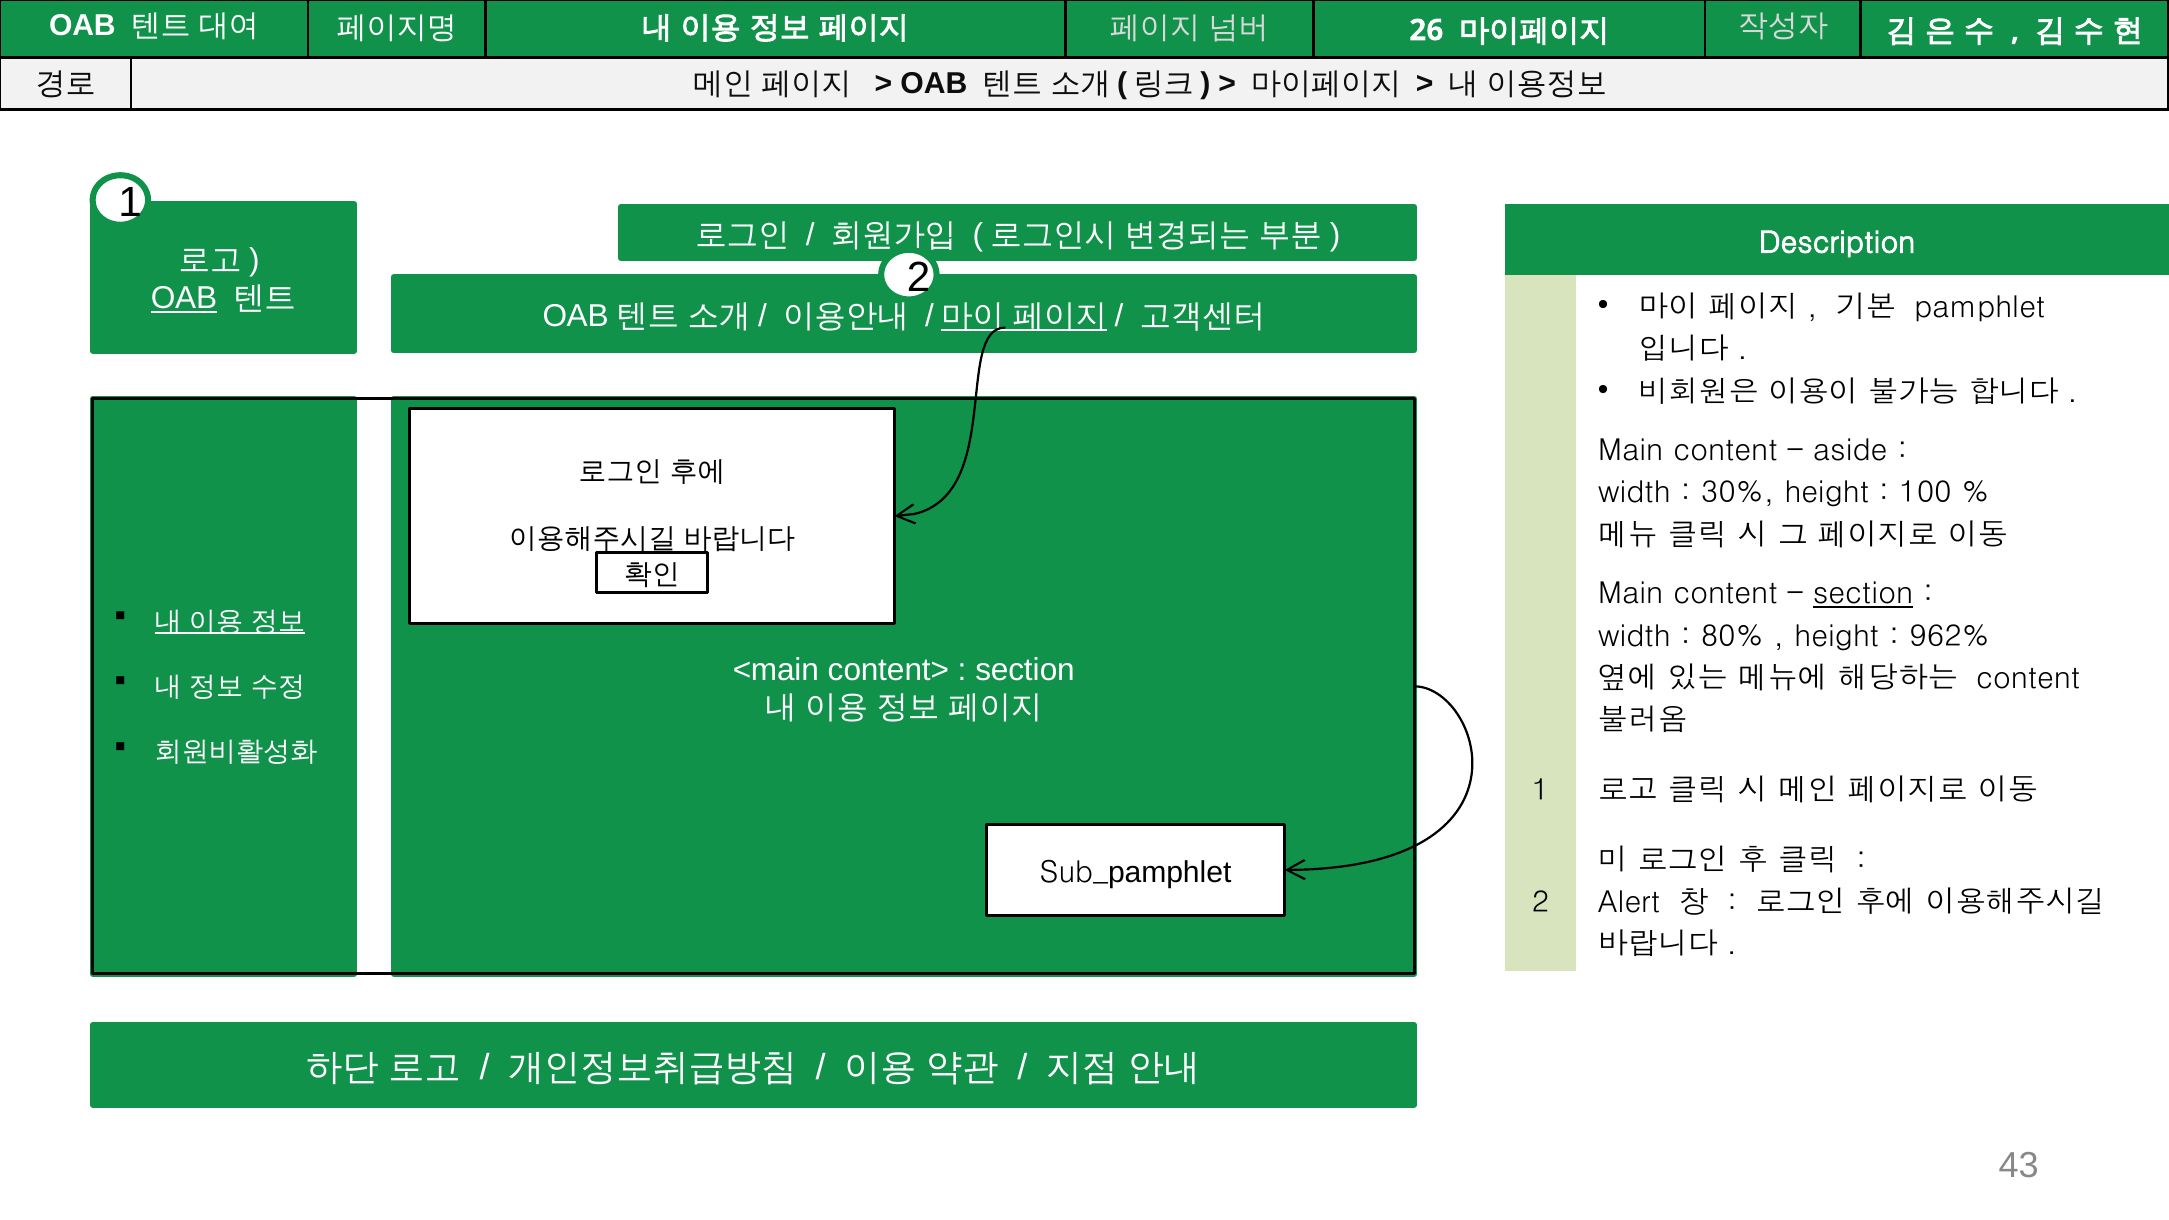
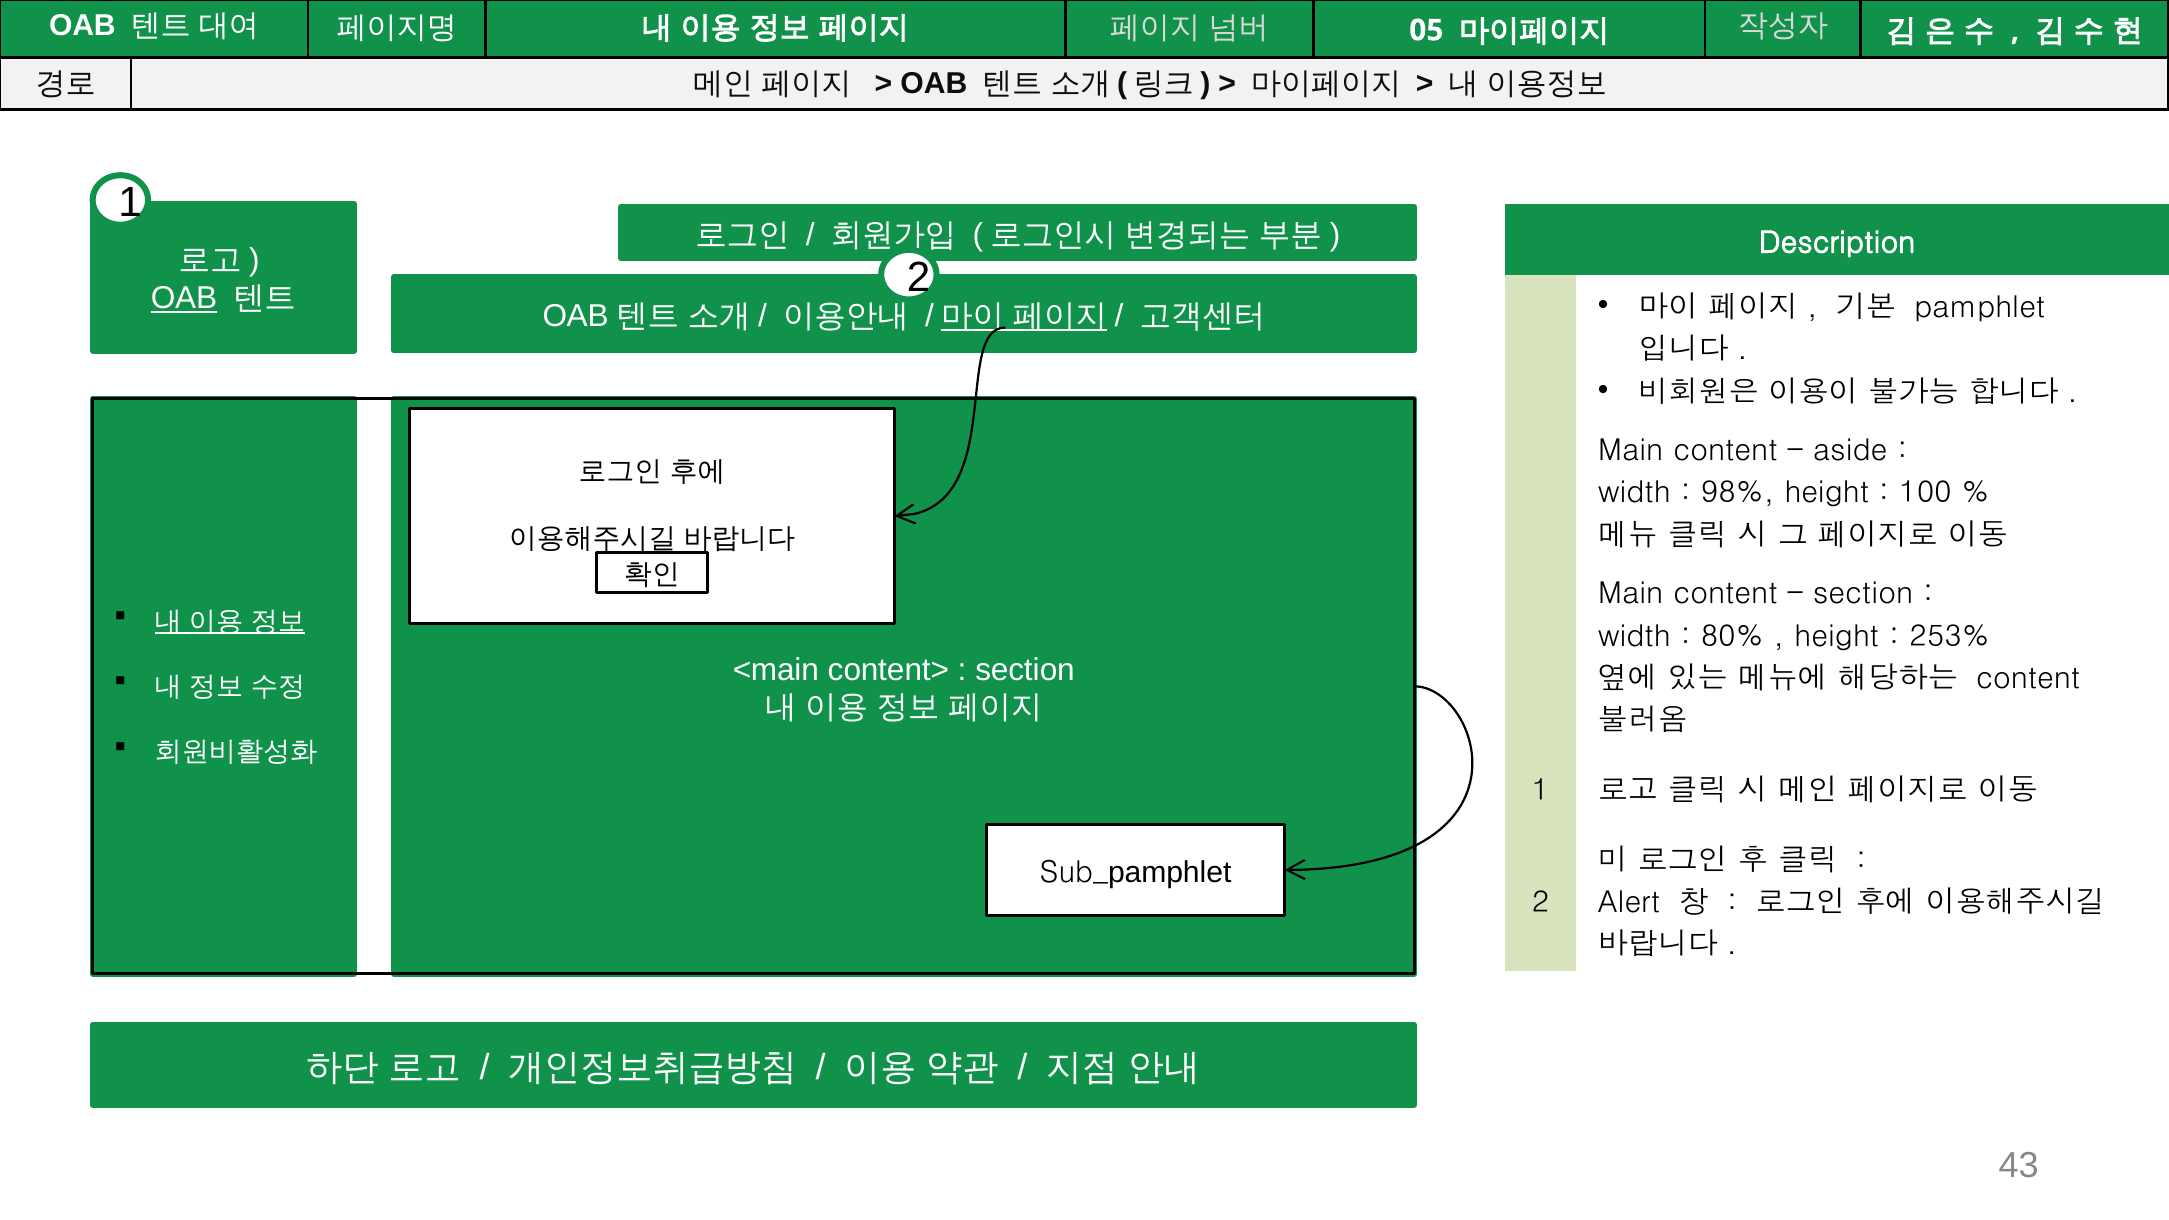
26: 26 -> 05 (1426, 30)
30%: 30% -> 98% (1738, 493)
section underline: present -> none (1863, 594)
962%: 962% -> 253% (1949, 636)
